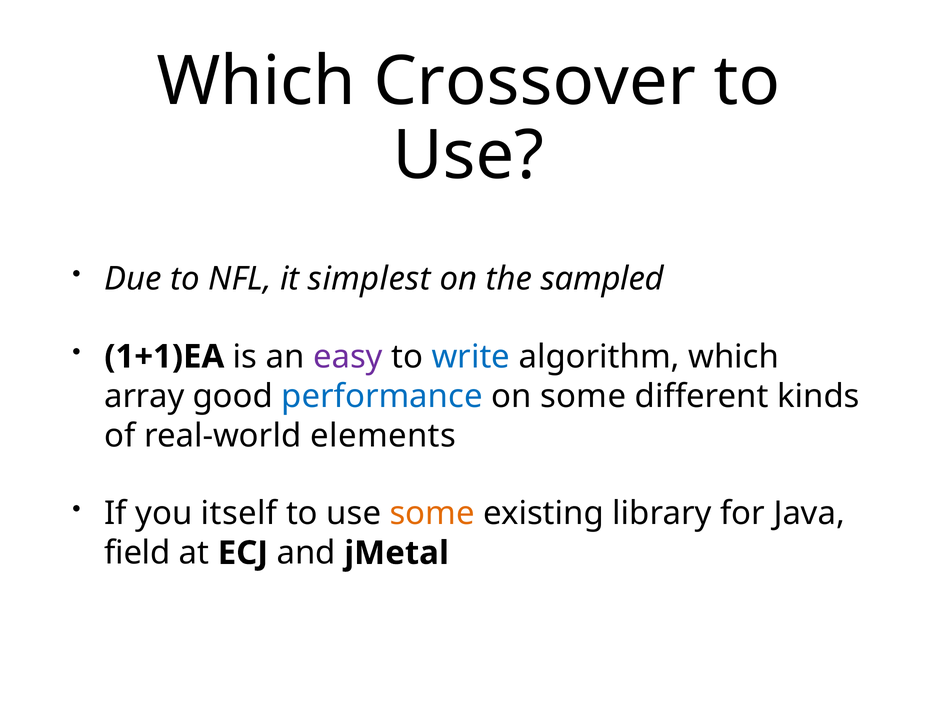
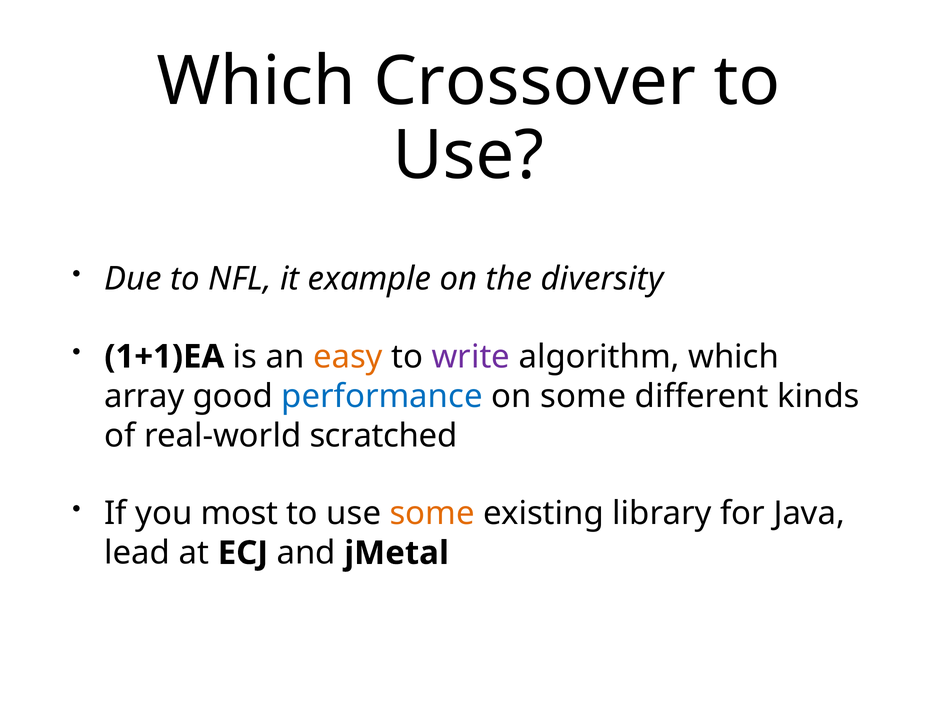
simplest: simplest -> example (370, 279)
sampled: sampled -> diversity (602, 279)
easy colour: purple -> orange (348, 357)
write colour: blue -> purple (471, 357)
elements: elements -> scratched (384, 436)
itself: itself -> most (239, 514)
field: field -> lead (137, 554)
